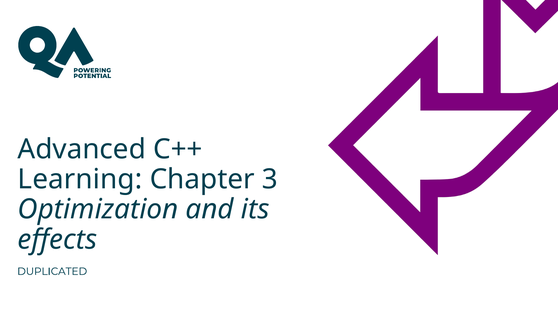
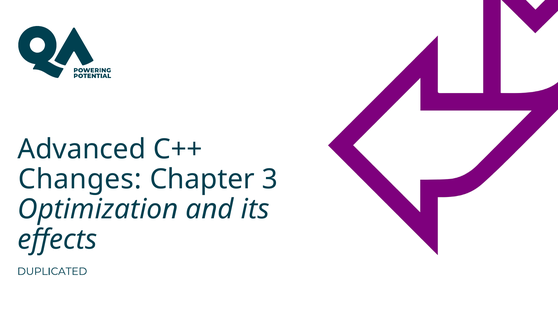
Learning: Learning -> Changes (80, 179)
